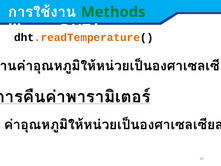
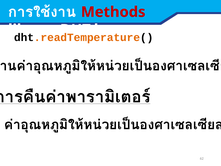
Methods colour: green -> red (113, 12)
